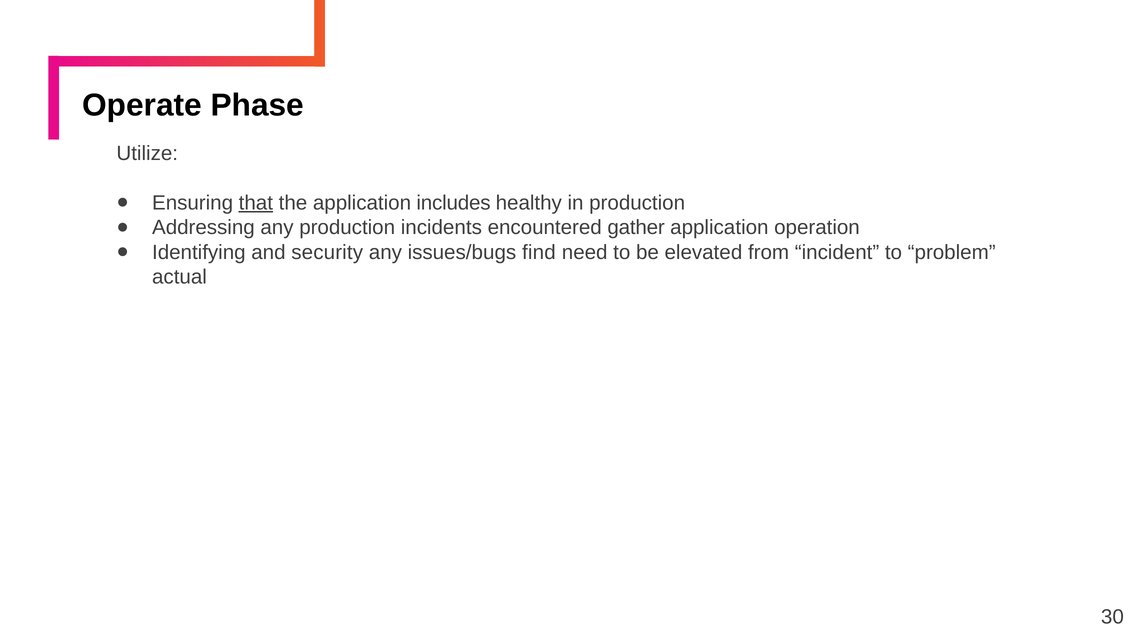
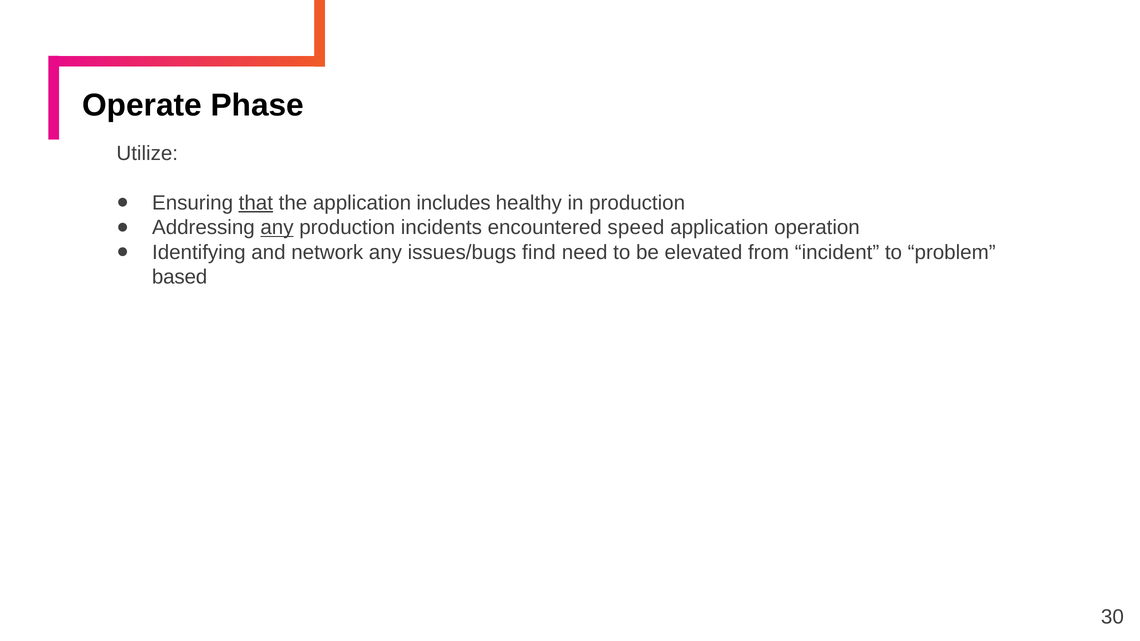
any underline: none -> present (277, 228)
gather: gather -> speed (636, 228)
security: security -> network (327, 252)
actual: actual -> based (180, 277)
